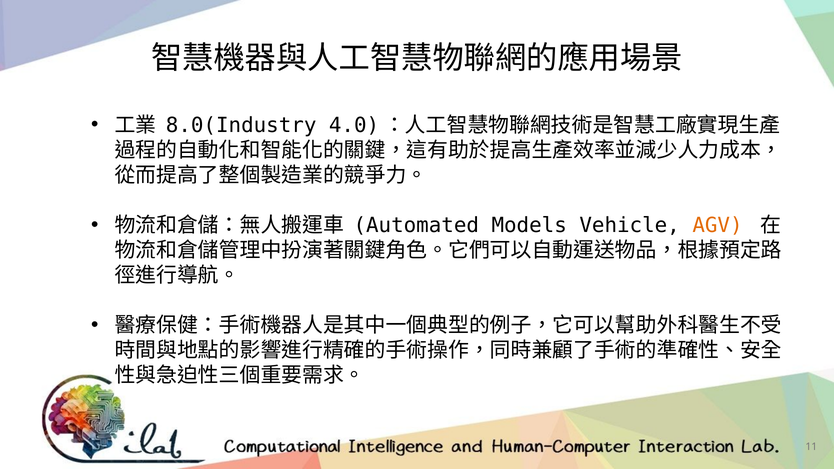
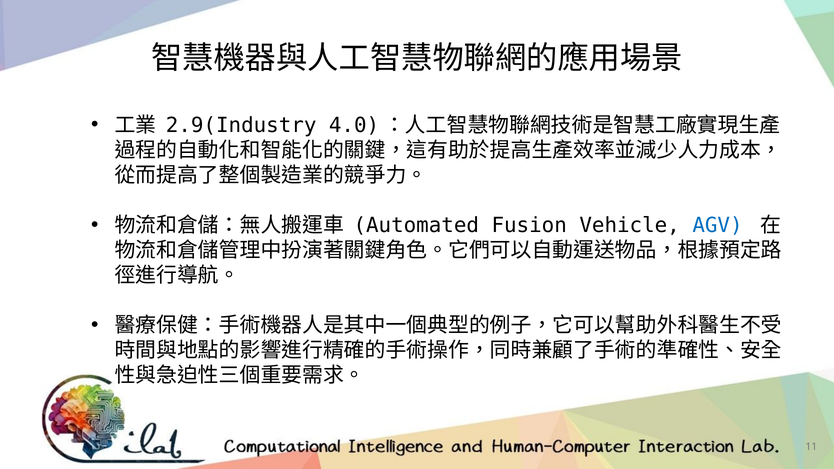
8.0(Industry: 8.0(Industry -> 2.9(Industry (241, 125)
Models: Models -> Fusion (529, 225)
AGV colour: orange -> blue (717, 225)
